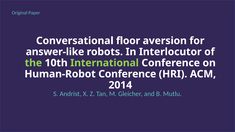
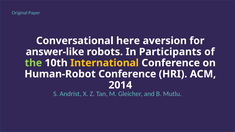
floor: floor -> here (128, 41)
Interlocutor: Interlocutor -> Participants (170, 52)
International colour: light green -> yellow (105, 63)
